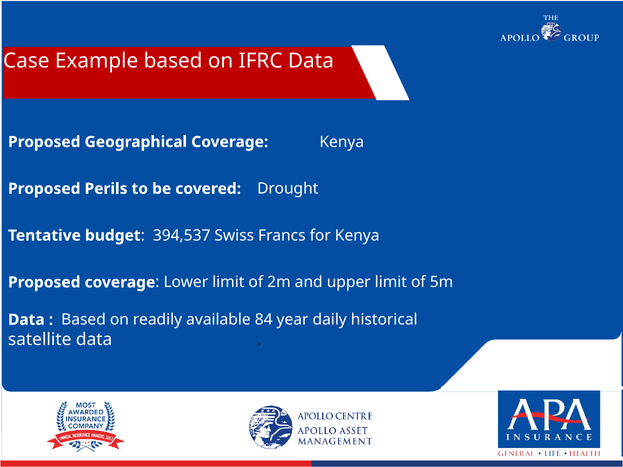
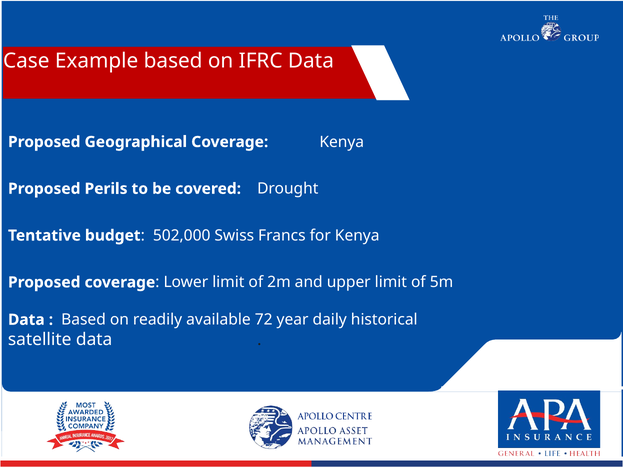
394,537: 394,537 -> 502,000 (182, 235)
84: 84 -> 72 (264, 319)
